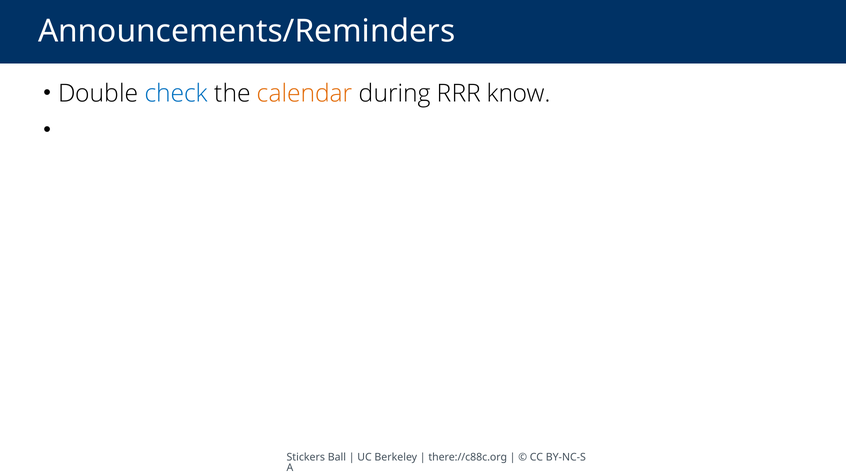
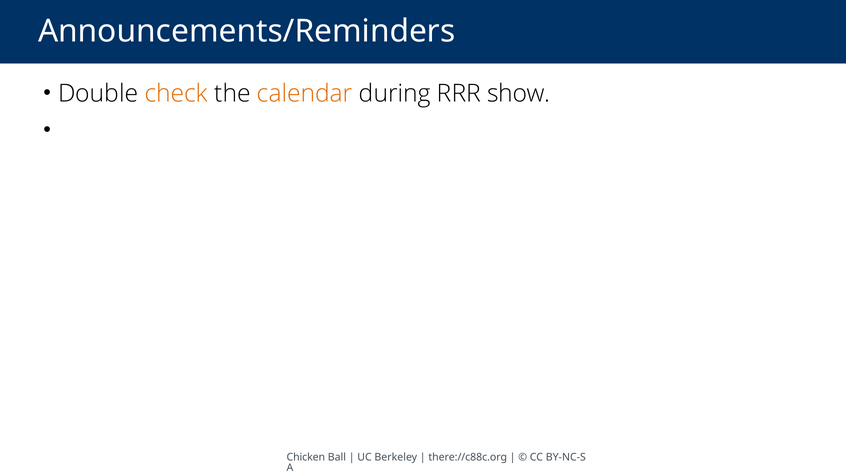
check colour: blue -> orange (176, 94)
know: know -> show (519, 94)
Stickers: Stickers -> Chicken (306, 457)
